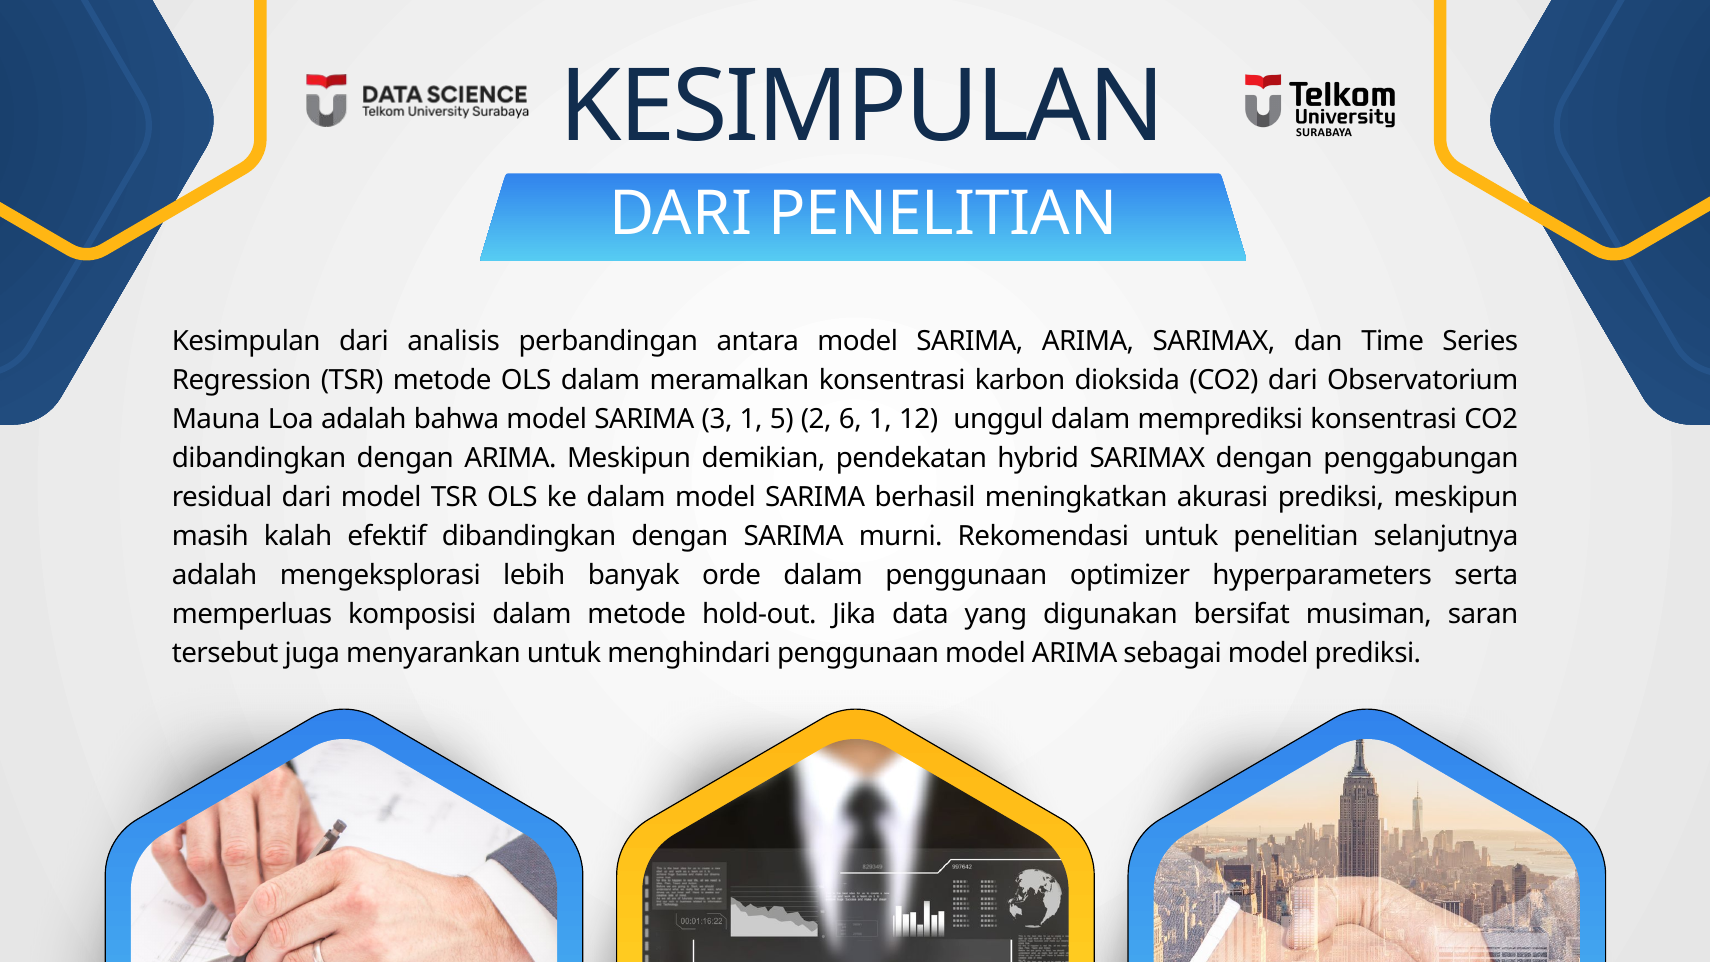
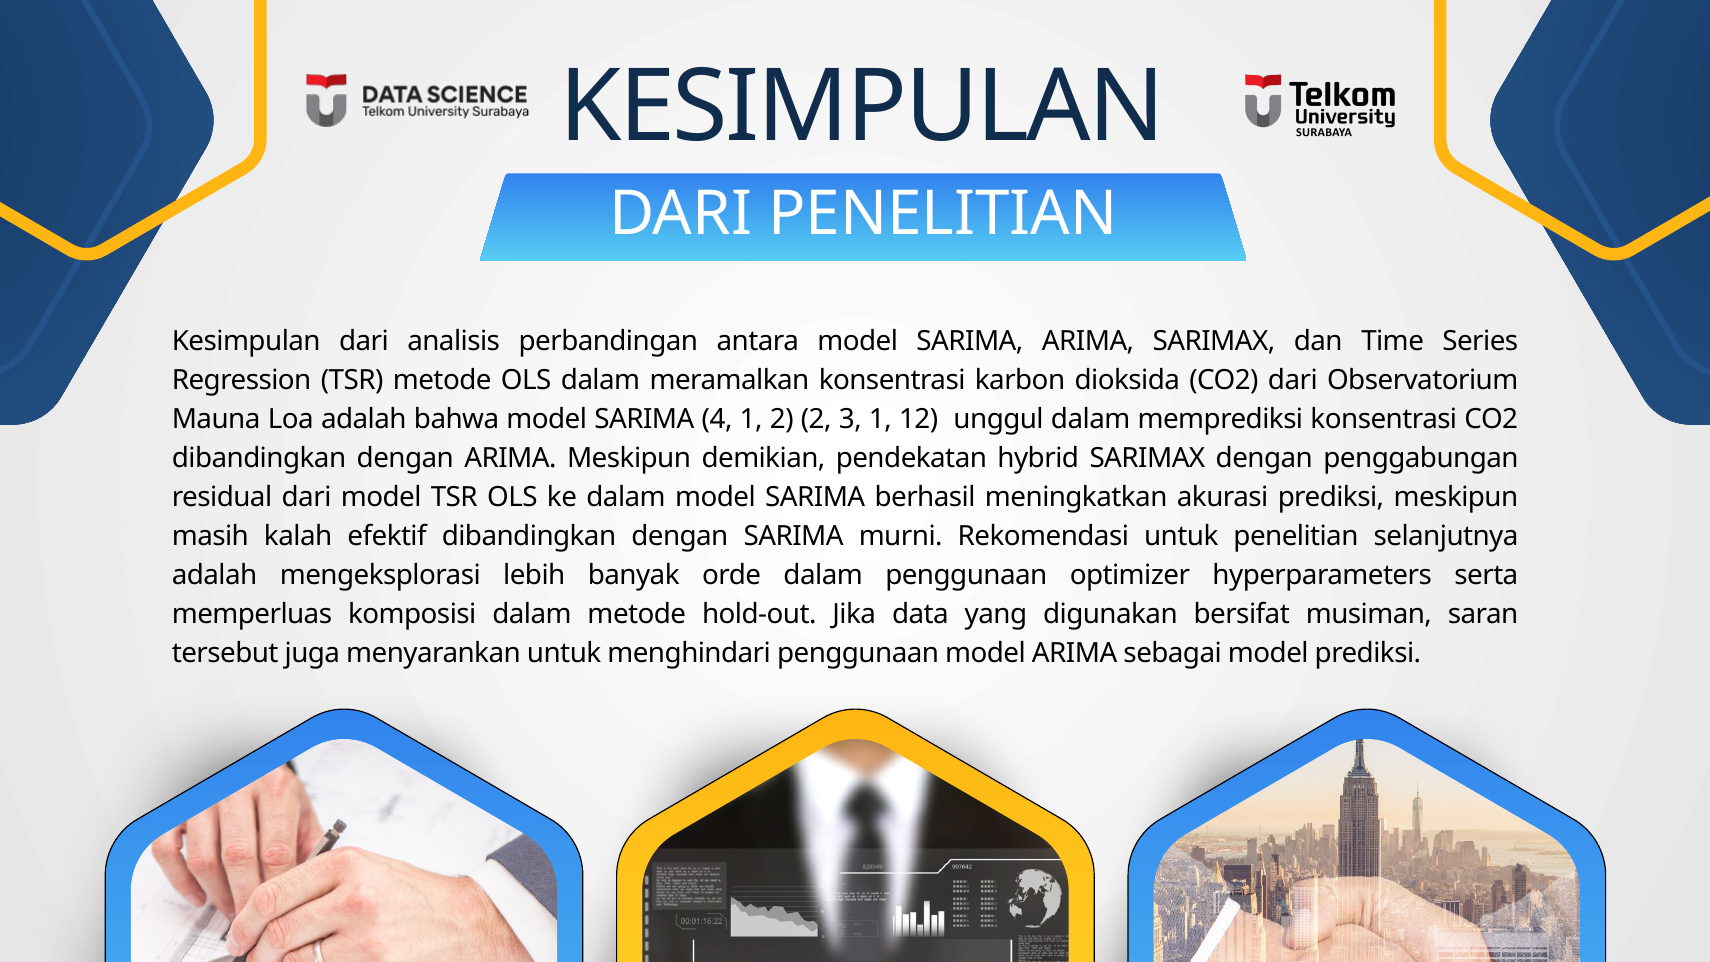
3: 3 -> 4 (717, 419)
1 5: 5 -> 2 (782, 419)
6: 6 -> 3 (850, 419)
